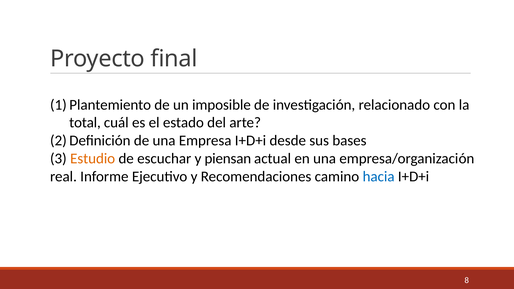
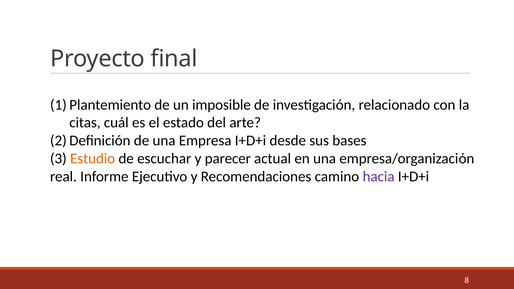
total: total -> citas (85, 123)
piensan: piensan -> parecer (228, 159)
hacia colour: blue -> purple (379, 177)
